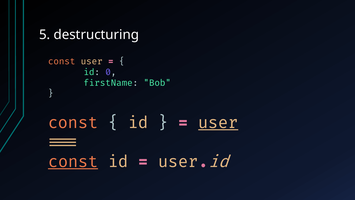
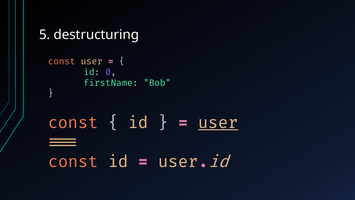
const underline: present -> none (73, 162)
